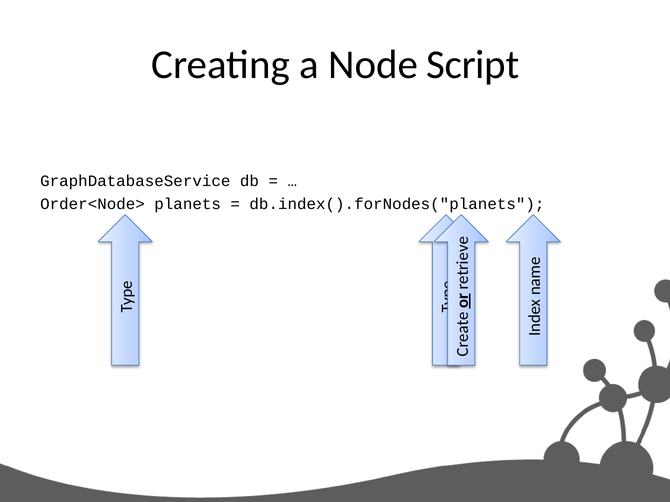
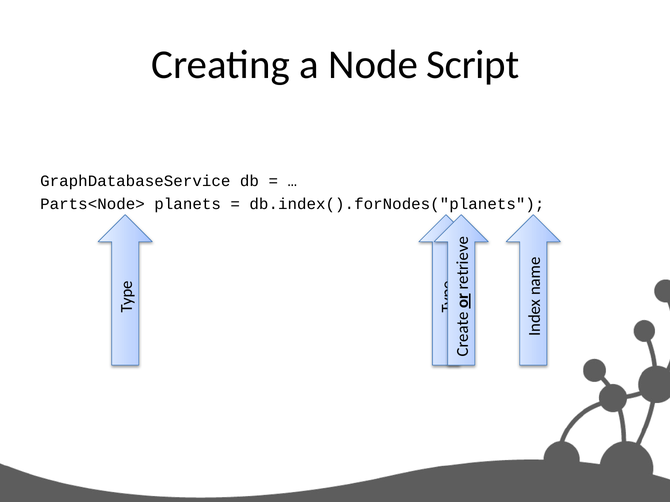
Order<Node>: Order<Node> -> Parts<Node> (93, 204)
